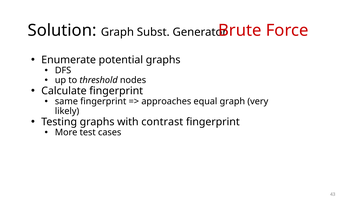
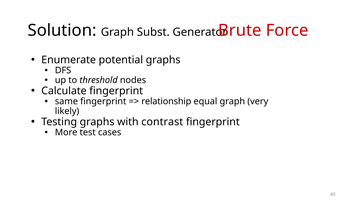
approaches: approaches -> relationship (166, 102)
